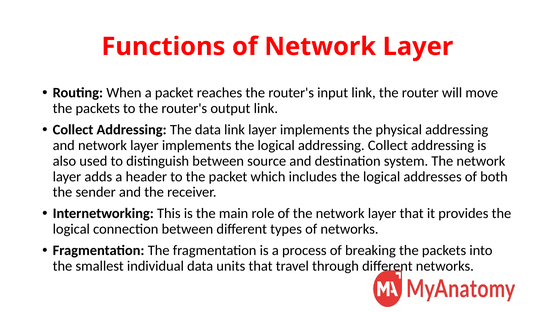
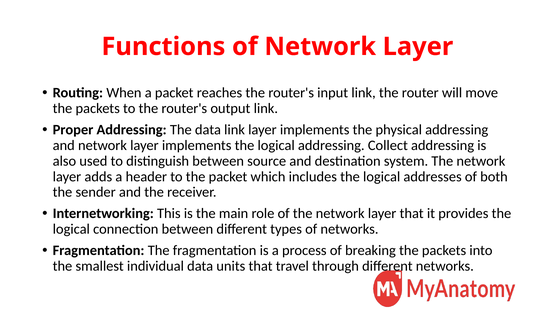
Collect: Collect -> Proper (73, 130)
